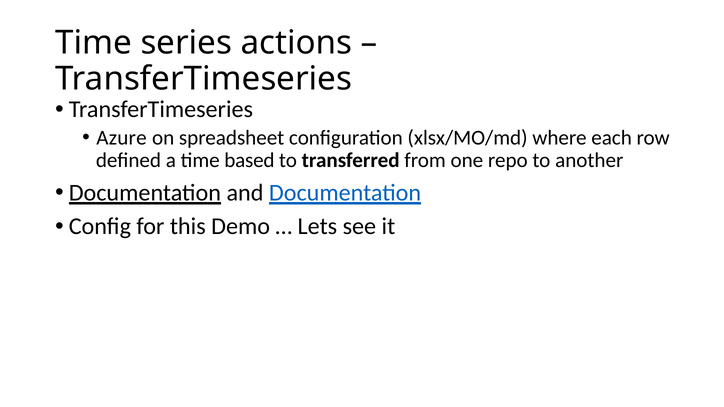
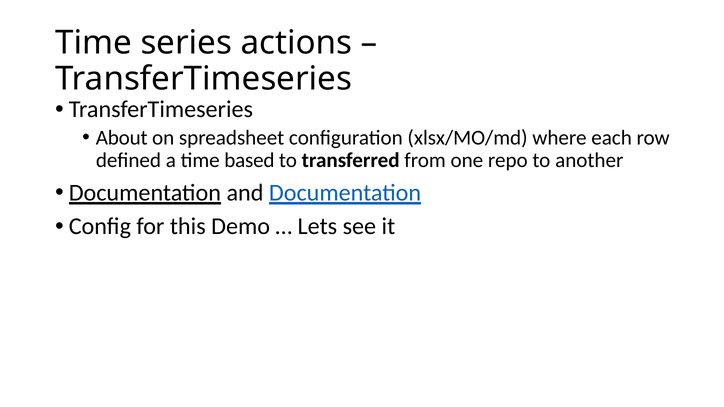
Azure: Azure -> About (122, 138)
